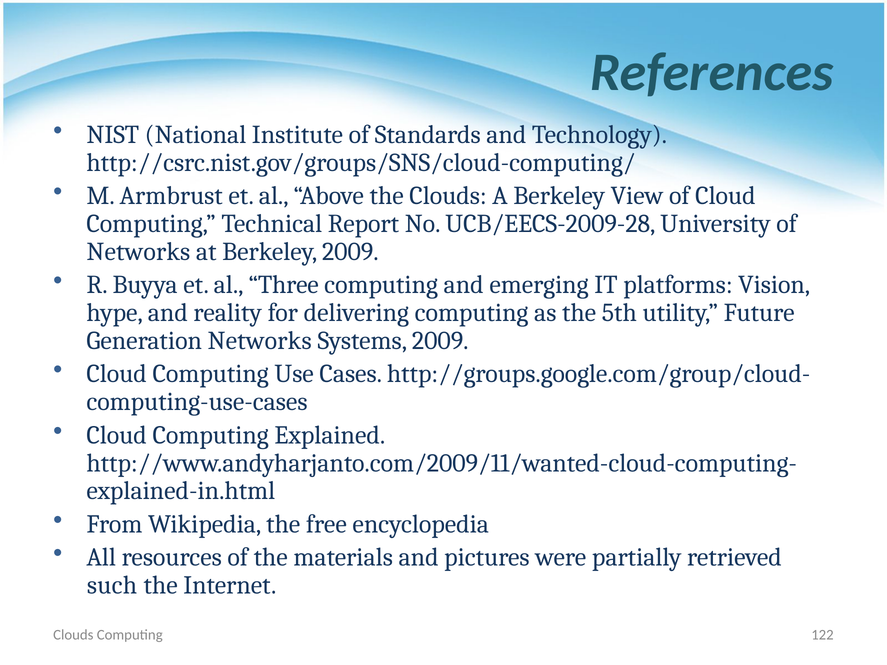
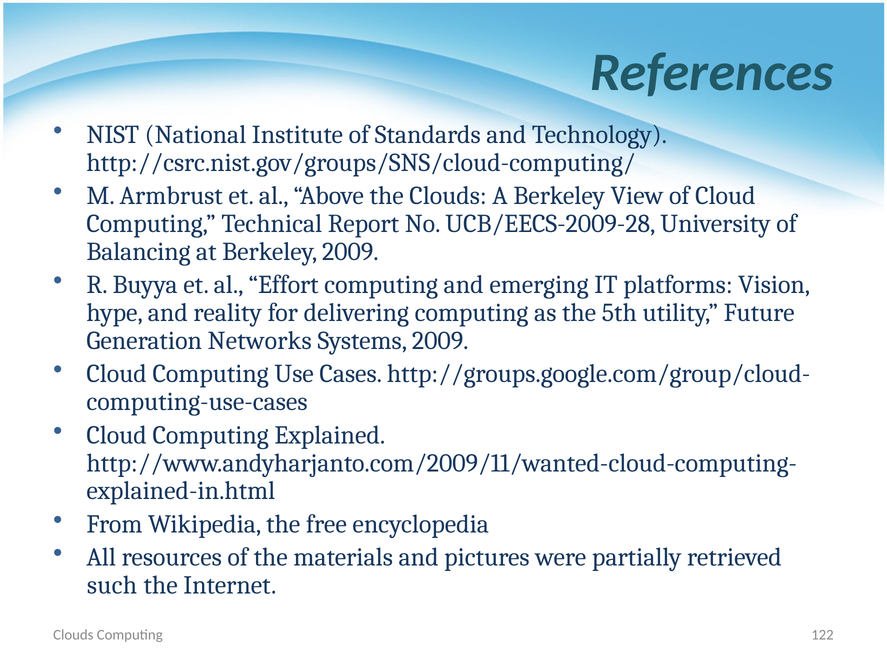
Networks: Networks -> Balancing (139, 252)
Three: Three -> Effort (284, 285)
